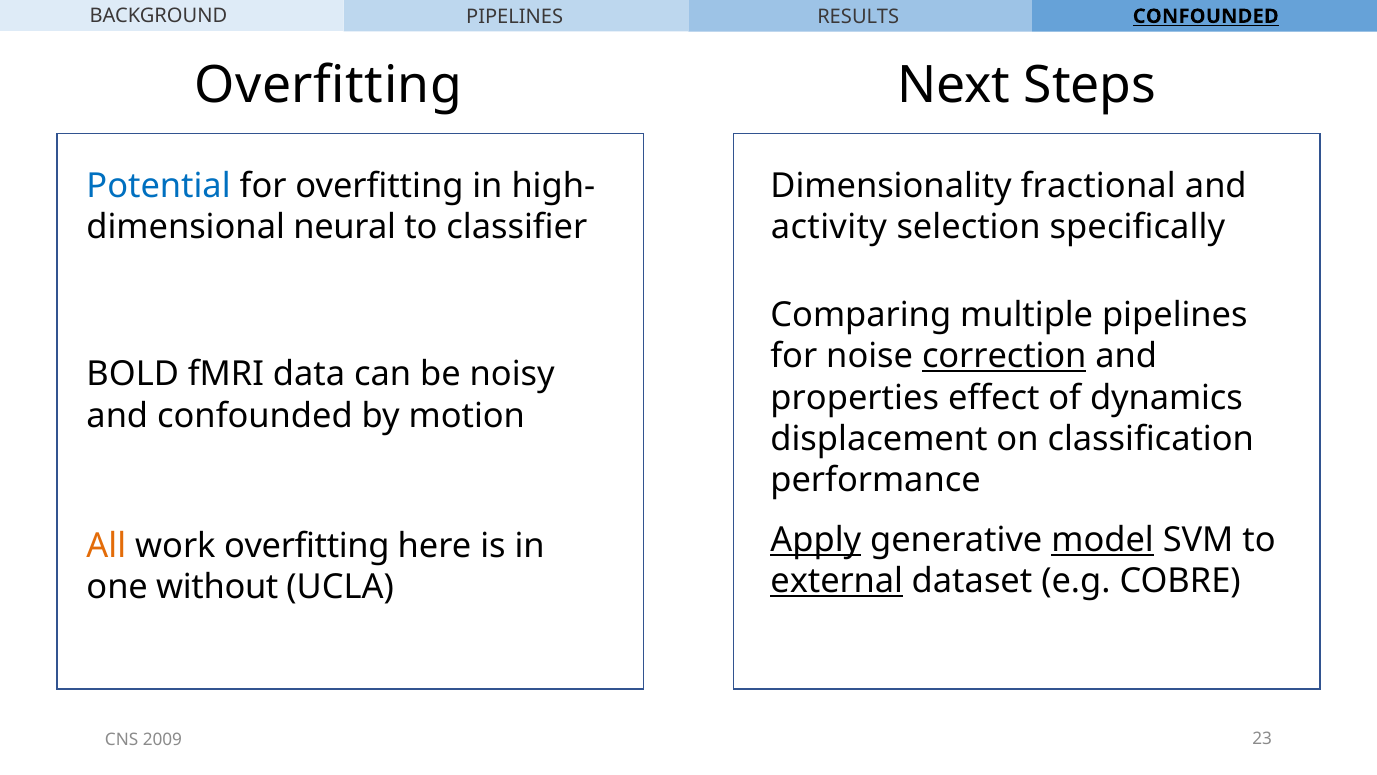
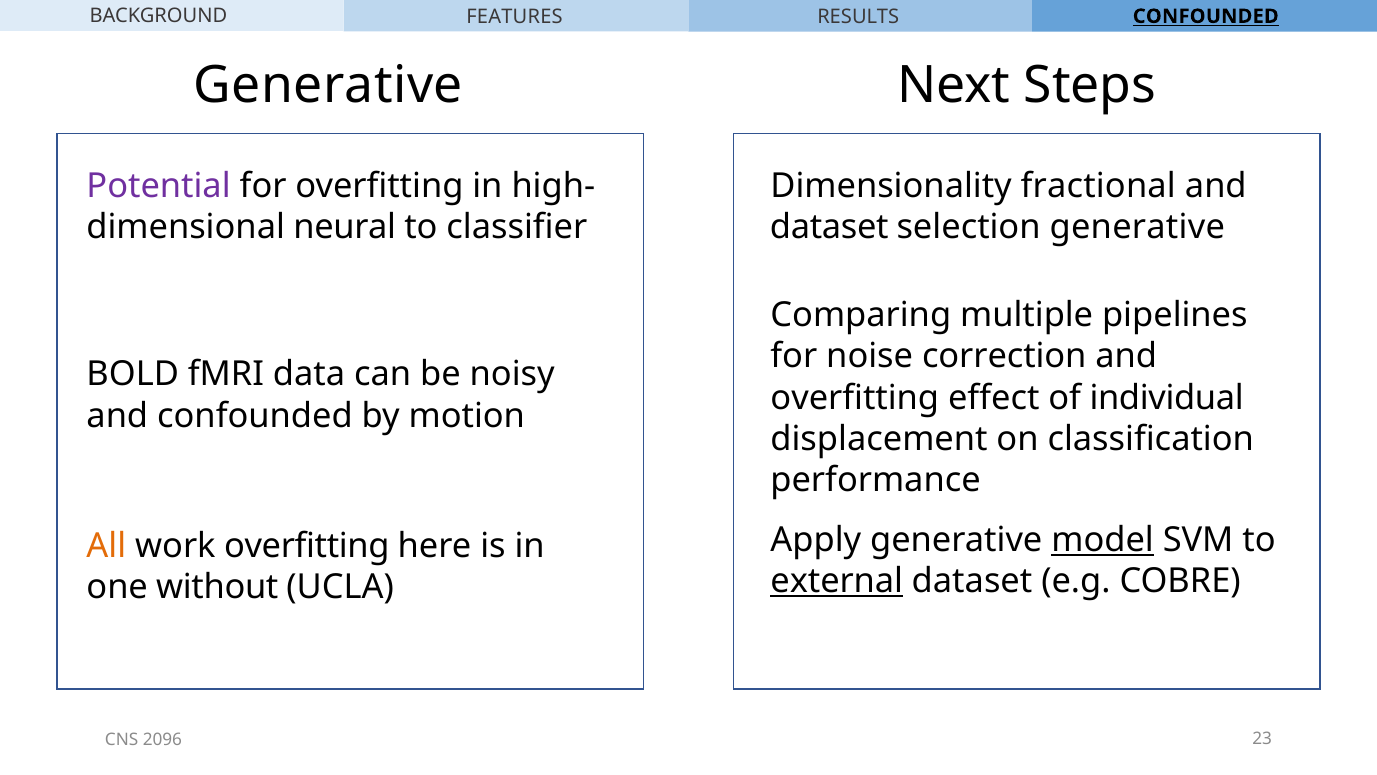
BACKGROUND PIPELINES: PIPELINES -> FEATURES (515, 17)
Overfitting: Overfitting -> Generative (328, 86)
Potential colour: blue -> purple (159, 186)
activity: activity -> dataset (829, 227)
selection specifically: specifically -> generative (1137, 227)
correction underline: present -> none (1004, 356)
properties: properties -> overfitting (855, 397)
dynamics: dynamics -> individual (1167, 397)
Apply underline: present -> none (816, 539)
2009: 2009 -> 2096 (162, 740)
